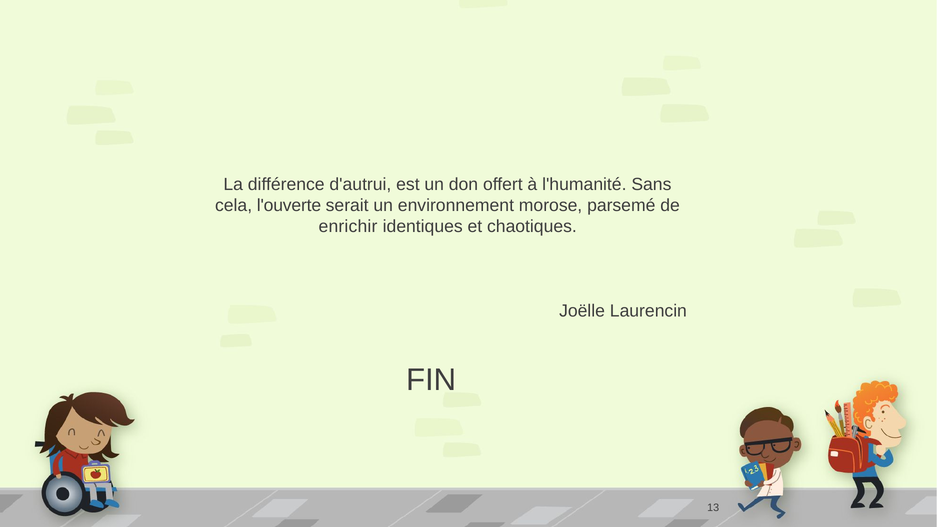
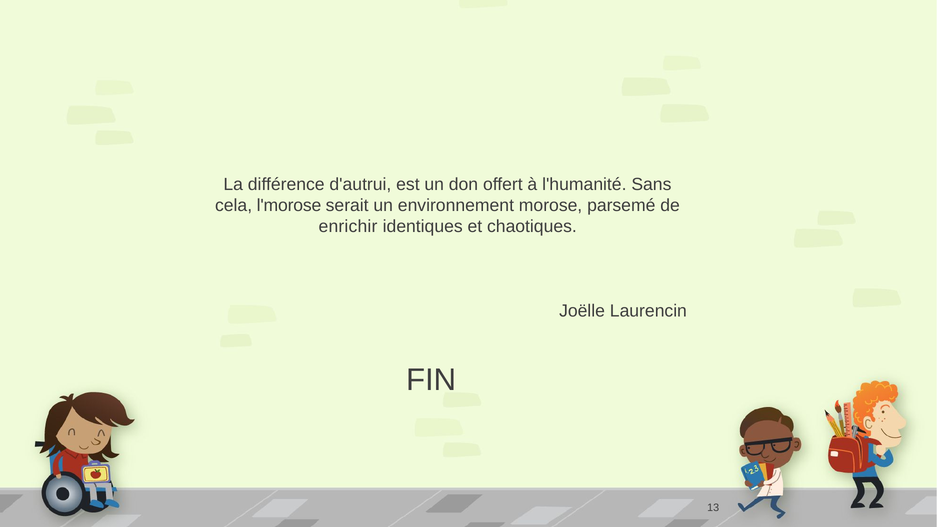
l'ouverte: l'ouverte -> l'morose (289, 205)
